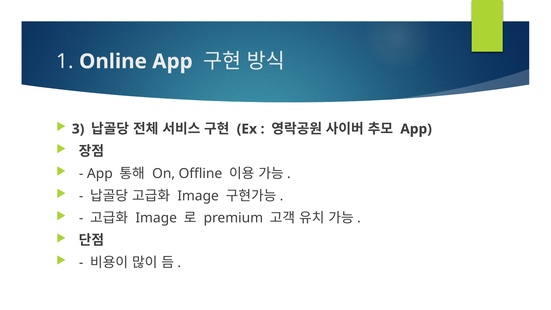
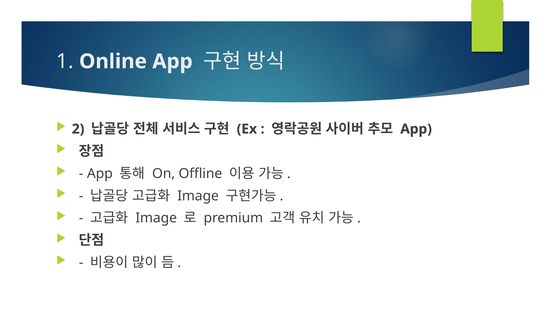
3: 3 -> 2 (78, 129)
